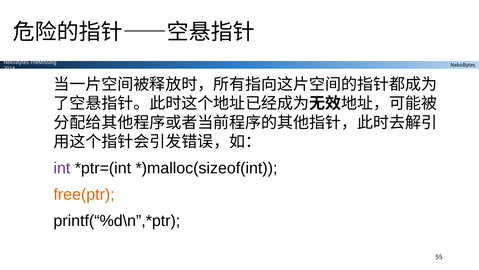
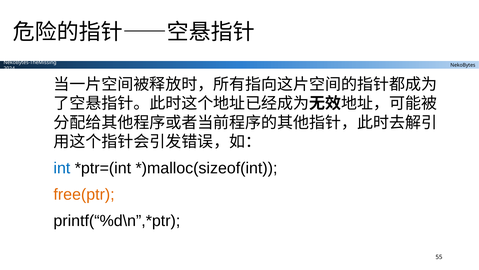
int colour: purple -> blue (62, 168)
